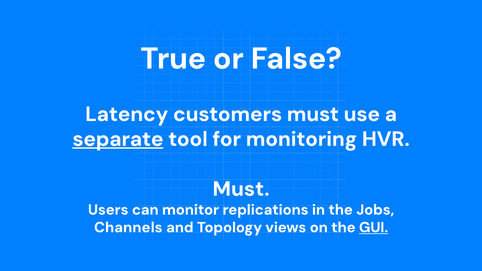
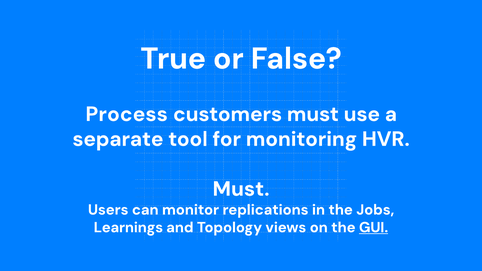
Latency: Latency -> Process (127, 114)
separate underline: present -> none (118, 139)
Channels: Channels -> Learnings (128, 227)
